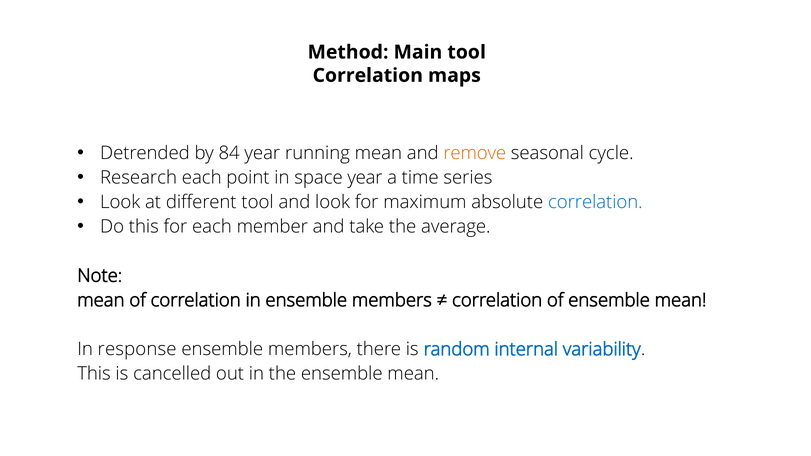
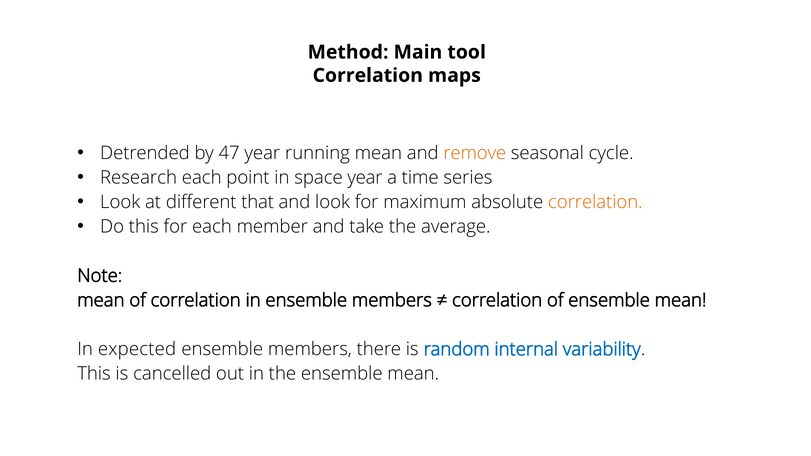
84: 84 -> 47 (229, 153)
different tool: tool -> that (258, 202)
correlation colour: blue -> orange (595, 202)
response: response -> expected (137, 349)
